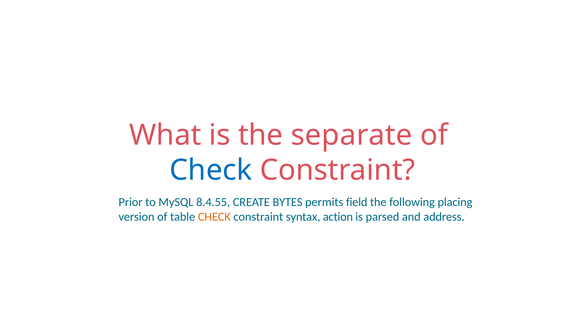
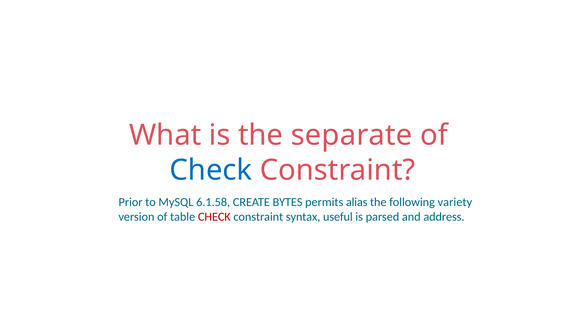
8.4.55: 8.4.55 -> 6.1.58 (213, 202)
field: field -> alias (357, 202)
placing: placing -> variety (455, 202)
CHECK colour: orange -> red (214, 217)
action: action -> useful (338, 217)
